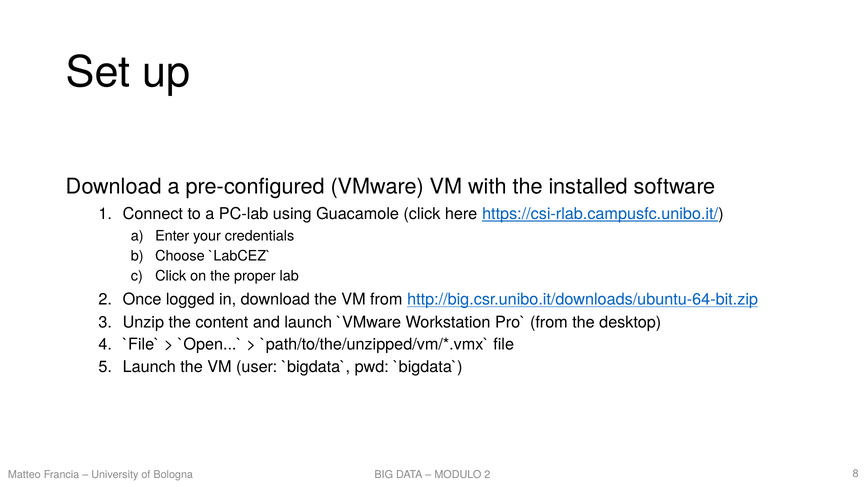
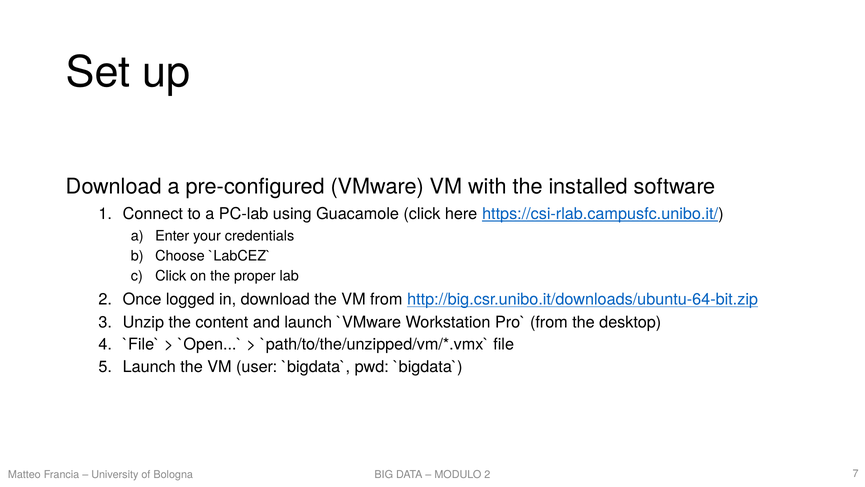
8: 8 -> 7 (856, 473)
